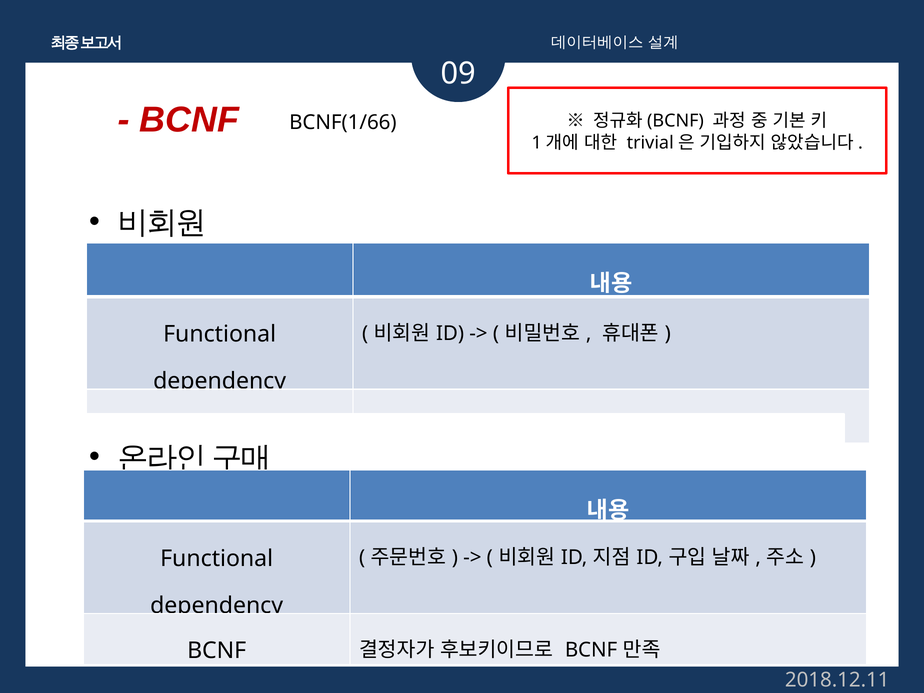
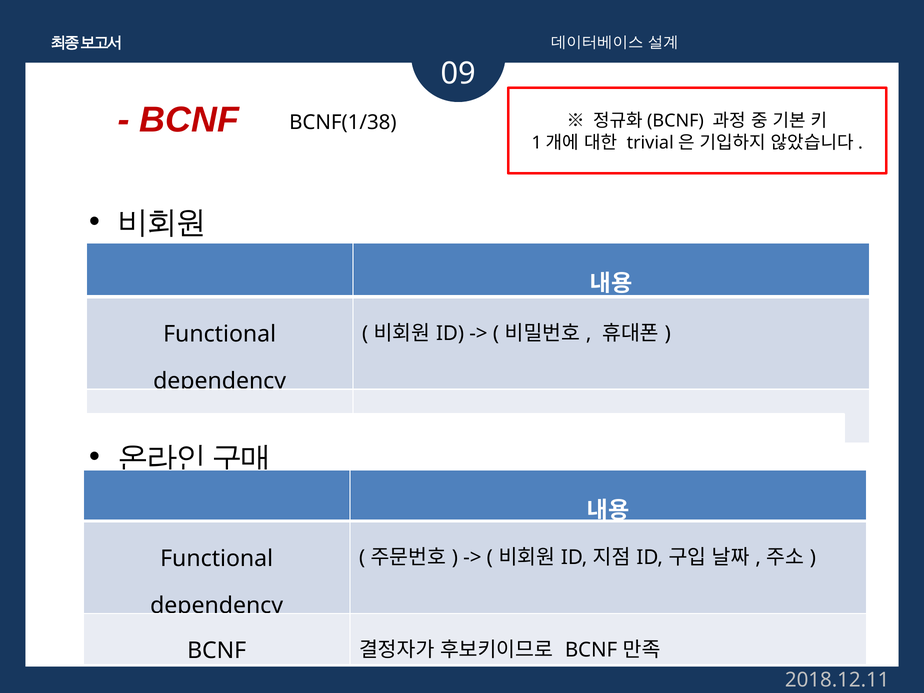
BCNF(1/66: BCNF(1/66 -> BCNF(1/38 (343, 123)
